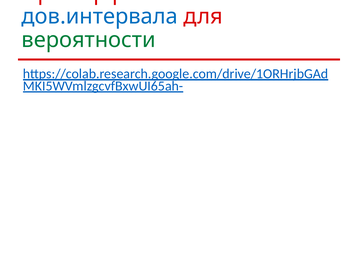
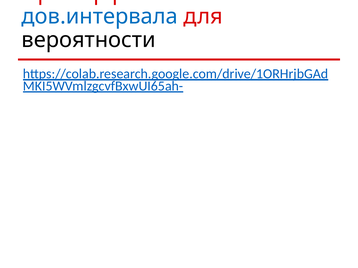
вероятности colour: green -> black (89, 40)
